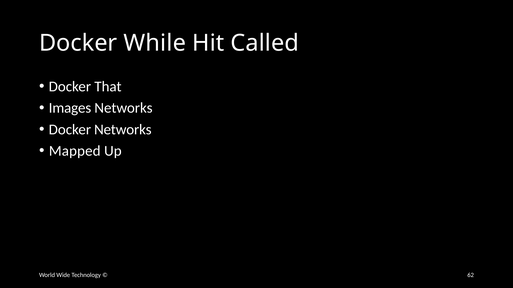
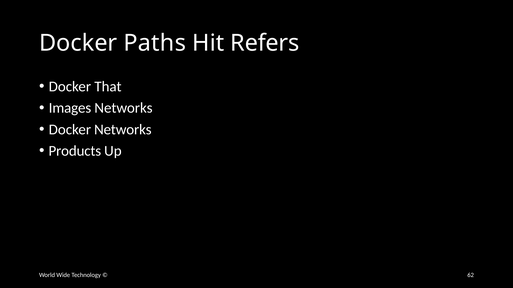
While: While -> Paths (155, 43)
Called: Called -> Refers (265, 43)
Mapped: Mapped -> Products (75, 151)
